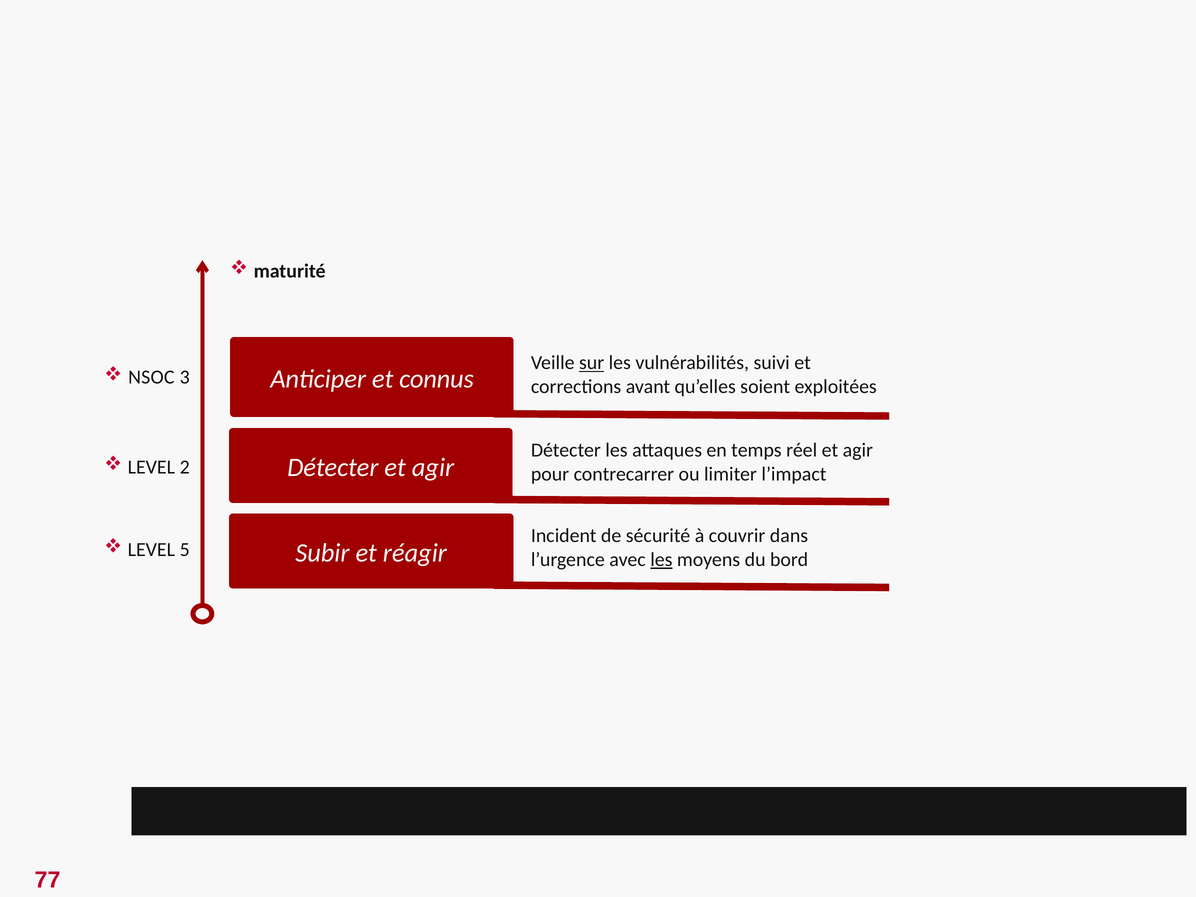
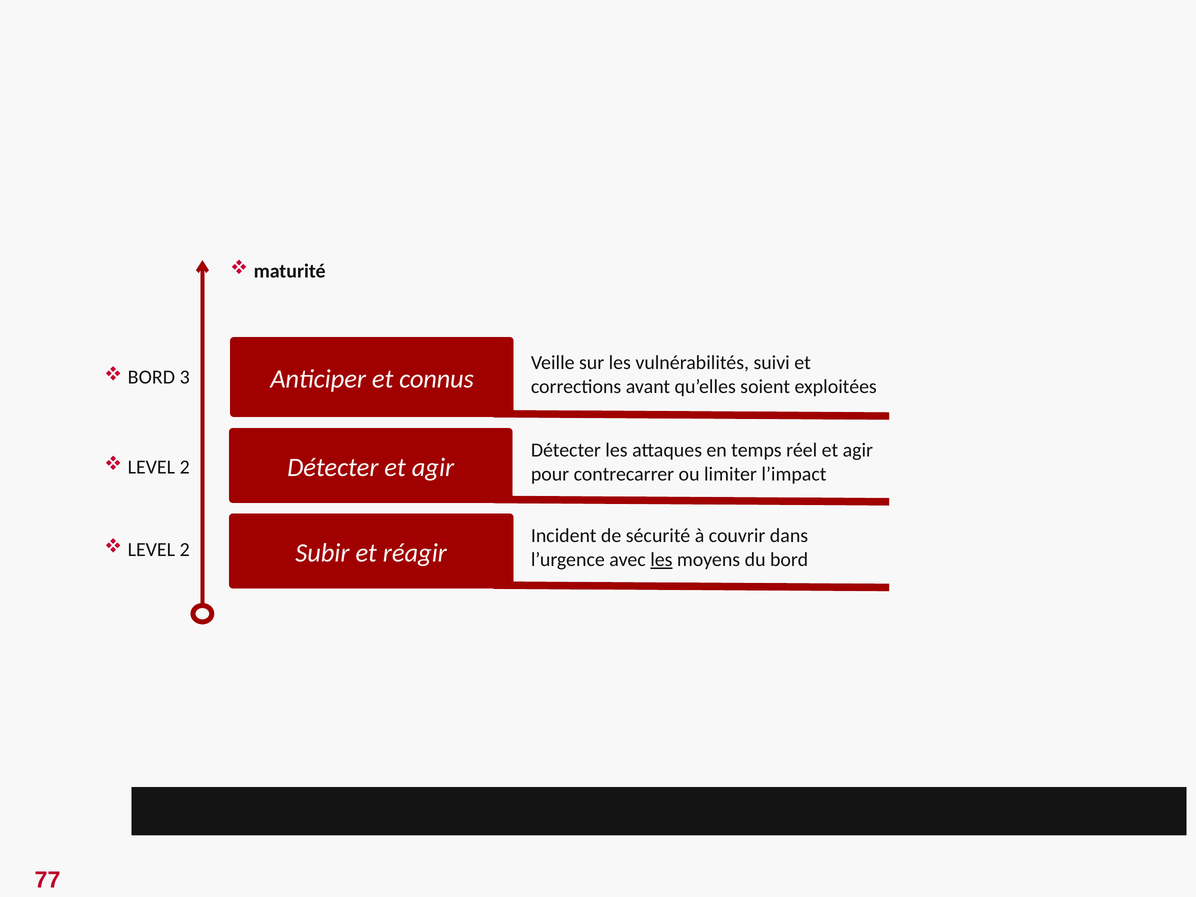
sur underline: present -> none (592, 363)
NSOC: NSOC -> BORD (151, 377)
5: 5 -> 2 (185, 550)
